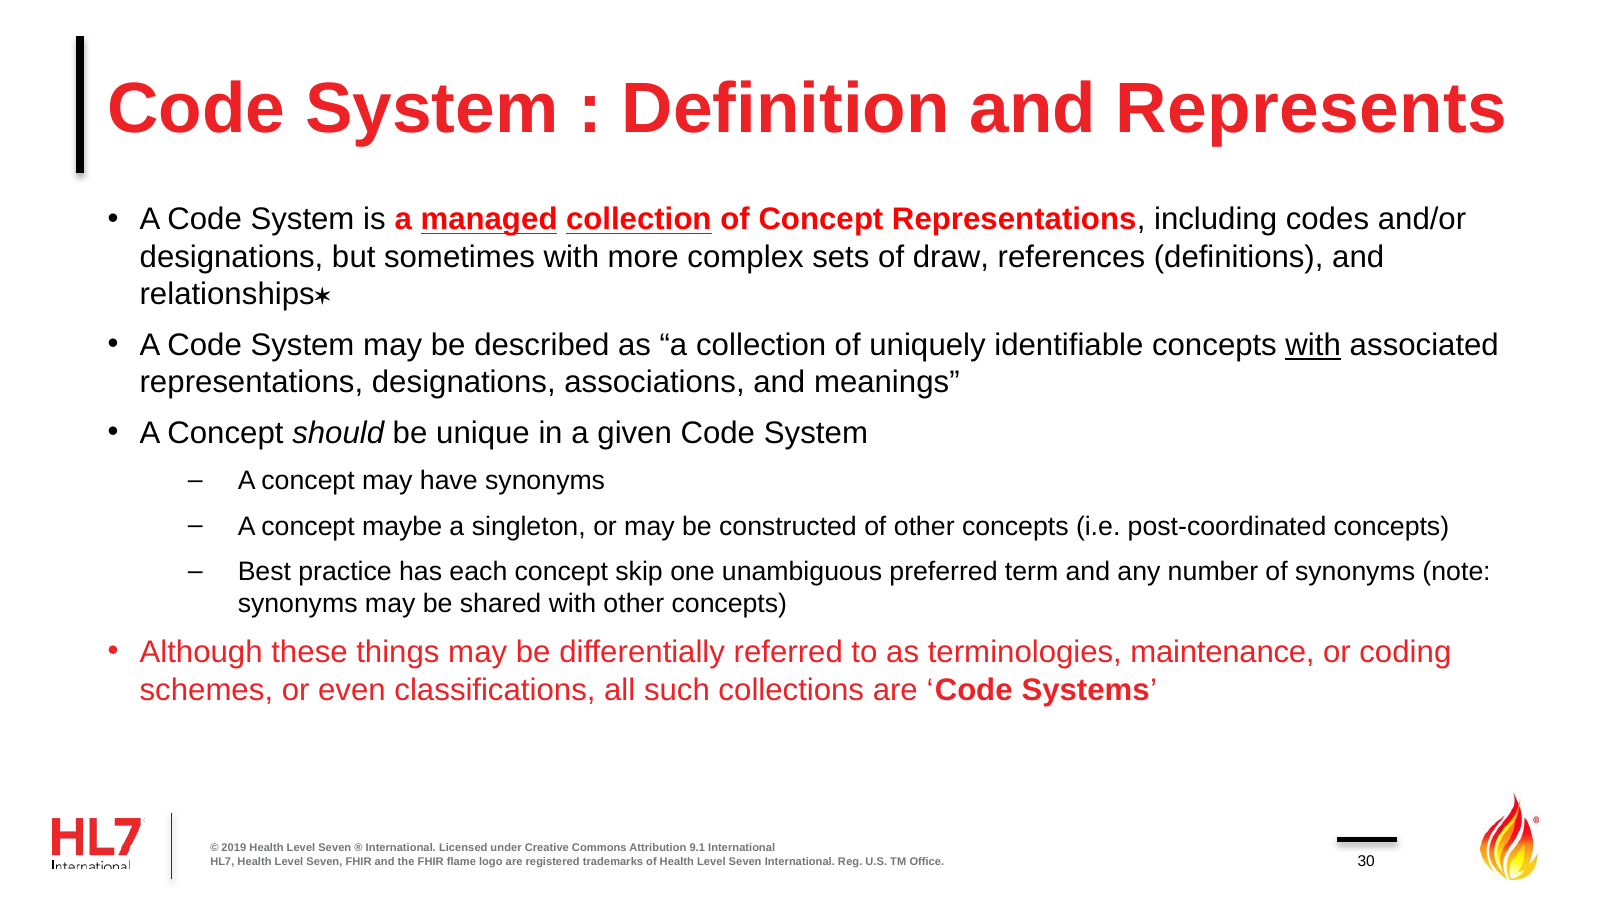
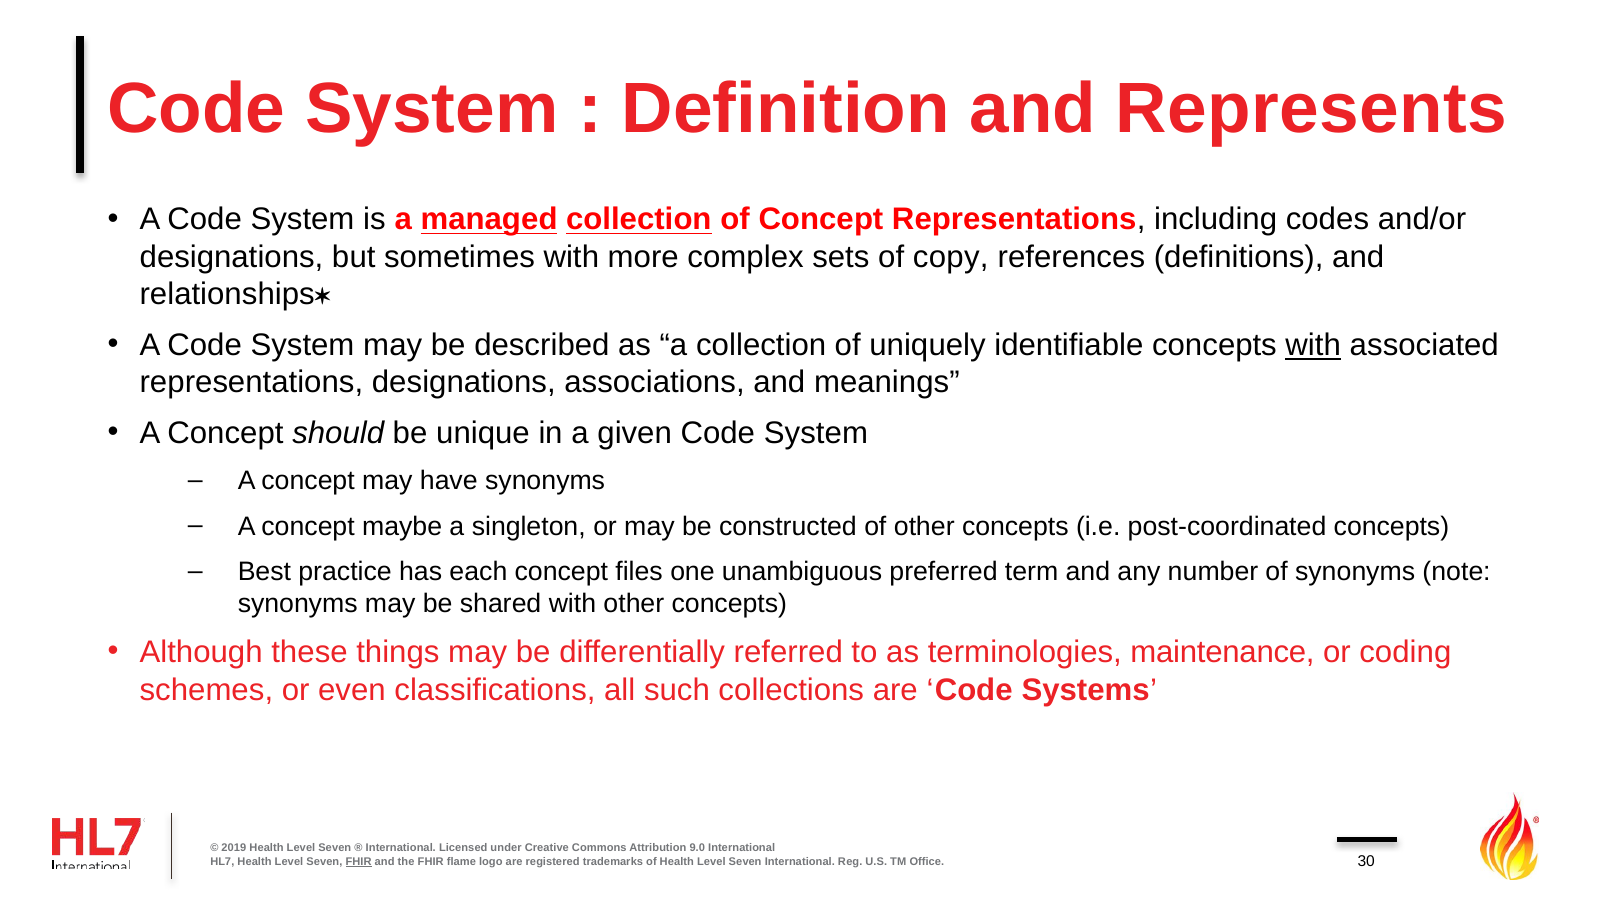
draw: draw -> copy (951, 257)
skip: skip -> files (639, 572)
9.1: 9.1 -> 9.0 (697, 848)
FHIR underline: none -> present (359, 862)
